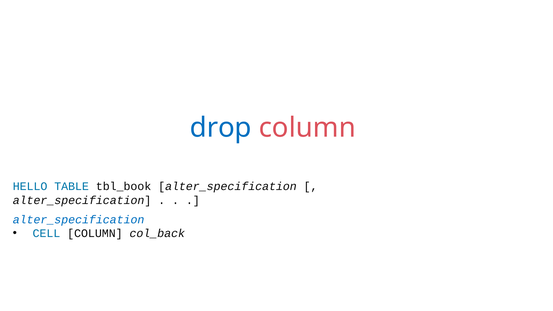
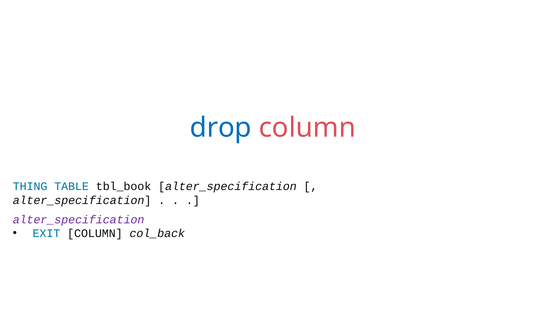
HELLO: HELLO -> THING (30, 186)
alter_specification colour: blue -> purple (79, 220)
CELL: CELL -> EXIT (46, 233)
